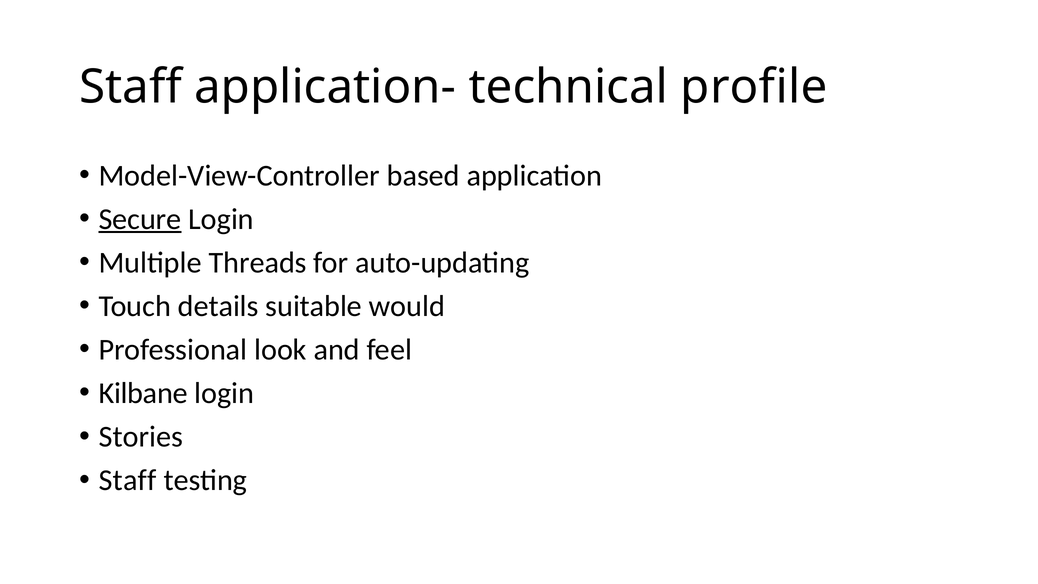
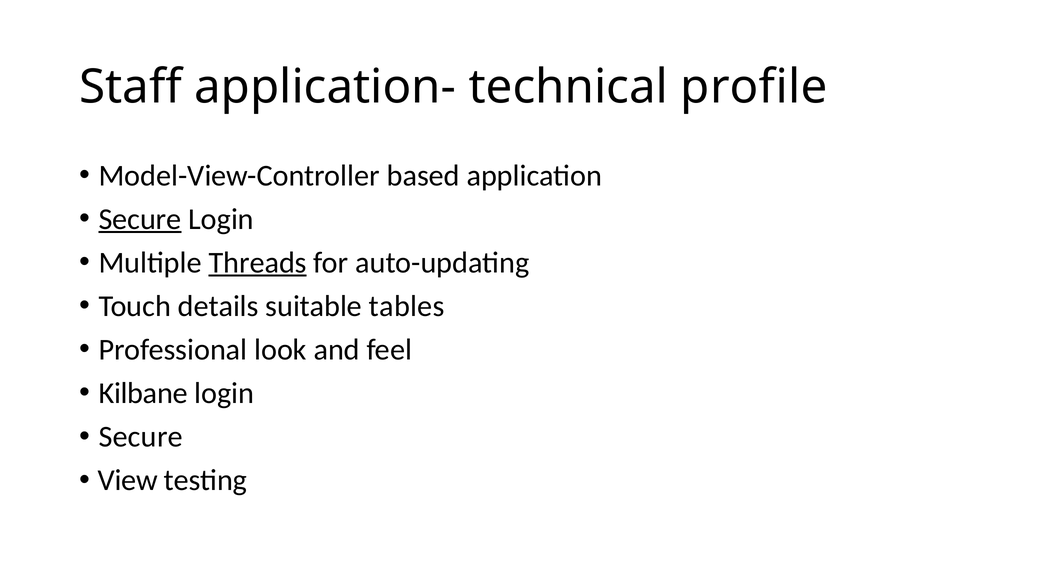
Threads underline: none -> present (258, 263)
would: would -> tables (407, 306)
Stories: Stories -> Secure (141, 437)
Staff: Staff -> View (128, 480)
